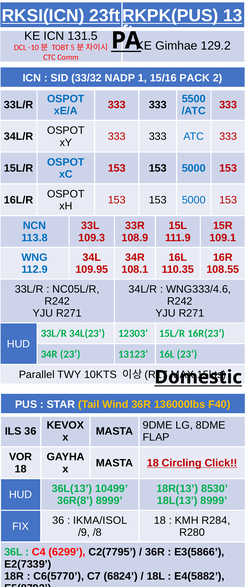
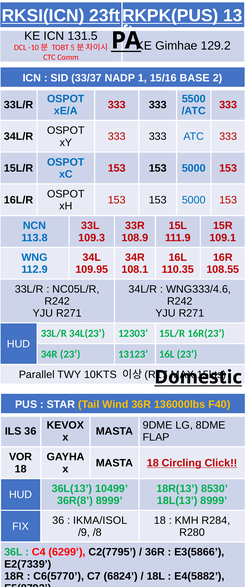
33/32: 33/32 -> 33/37 (87, 78)
PACK: PACK -> BASE (195, 78)
